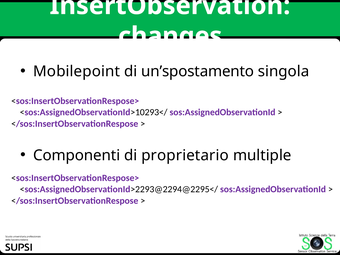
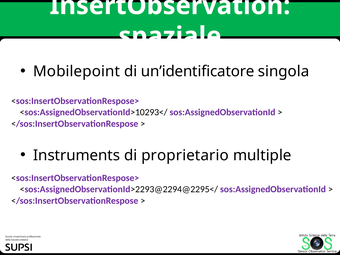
changes: changes -> spaziale (170, 36)
un’spostamento: un’spostamento -> un’identificatore (198, 71)
Componenti: Componenti -> Instruments (77, 155)
